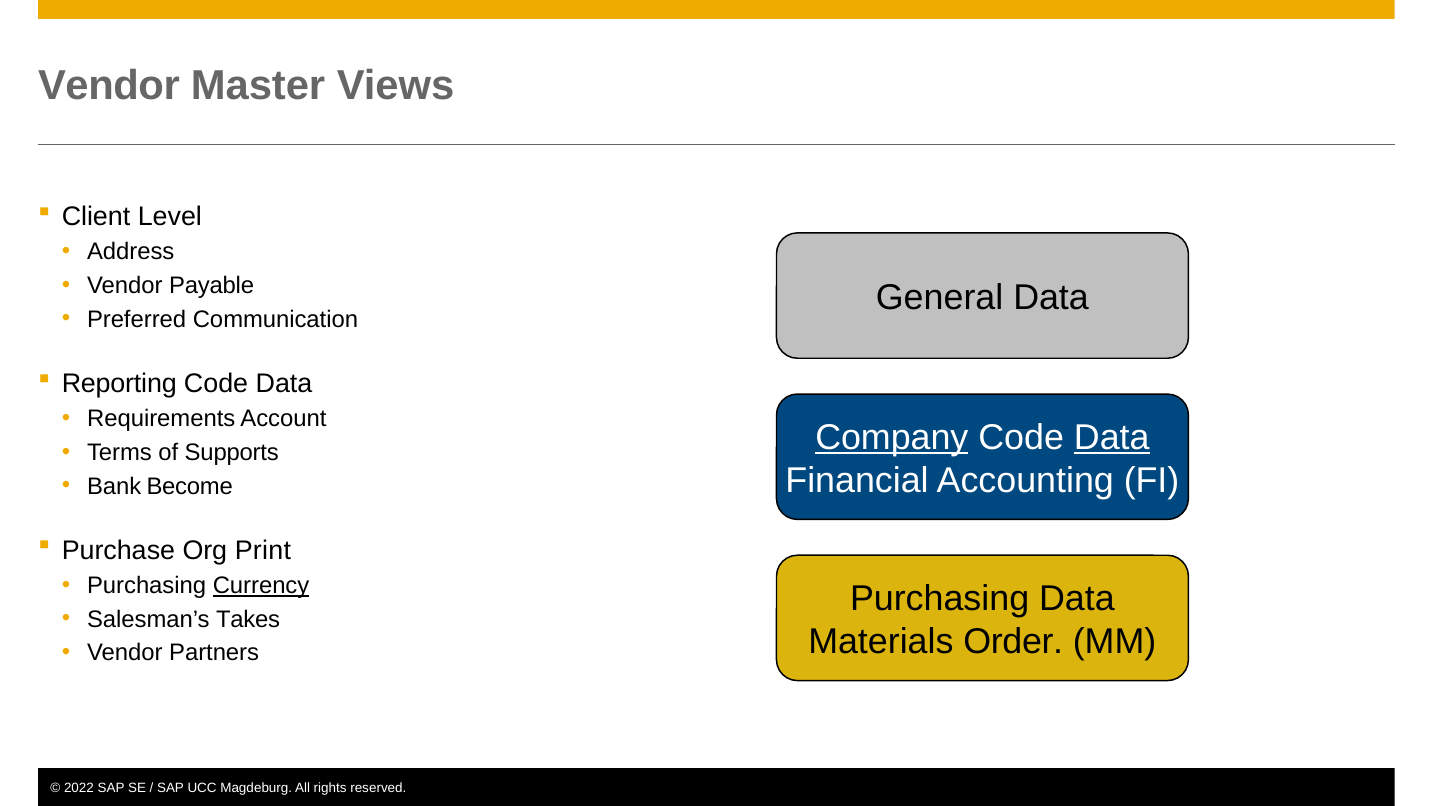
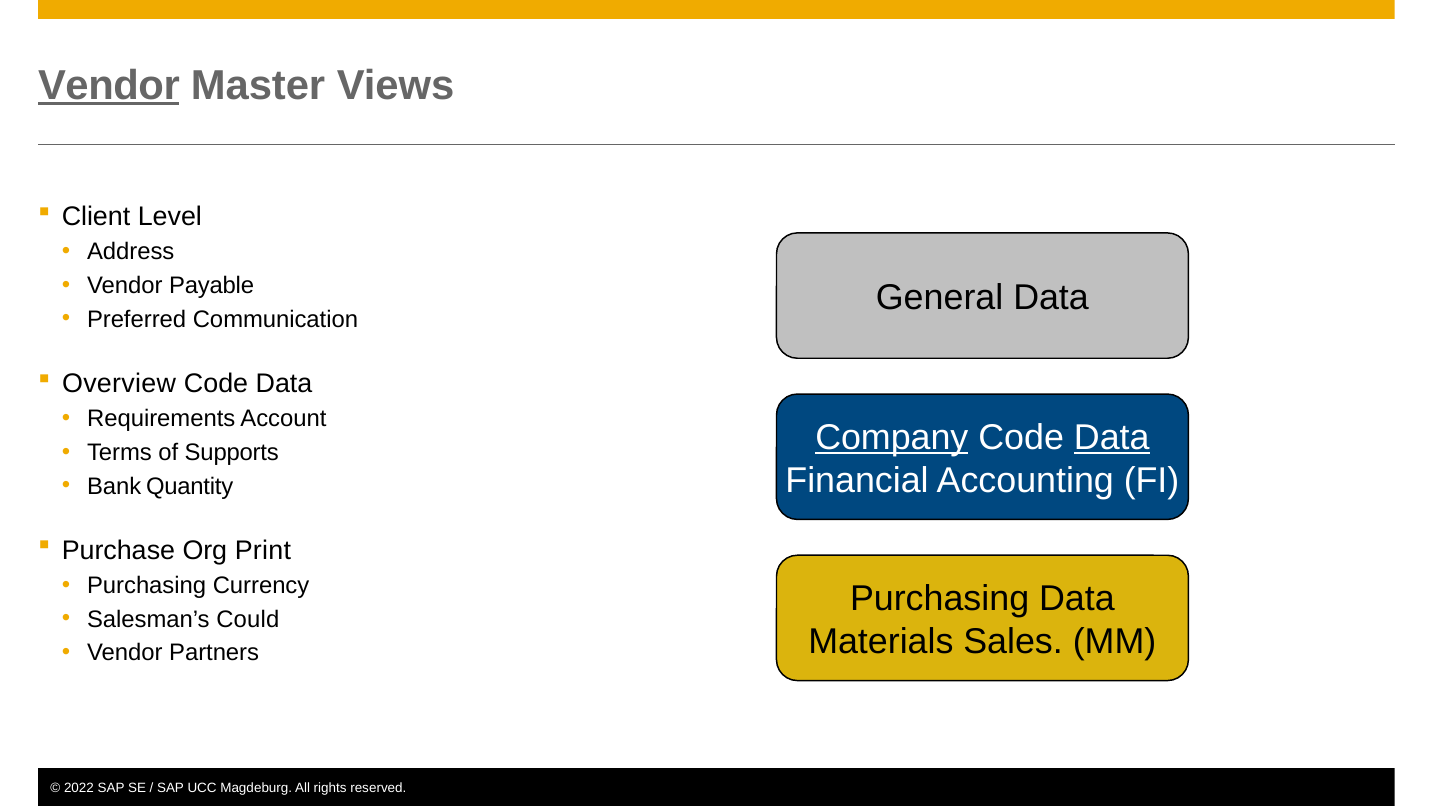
Vendor underline: none -> present (109, 85)
Reporting: Reporting -> Overview (119, 384)
Become: Become -> Quantity (190, 486)
Currency underline: present -> none (261, 586)
Takes: Takes -> Could (248, 619)
Order: Order -> Sales (1013, 642)
